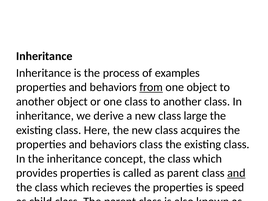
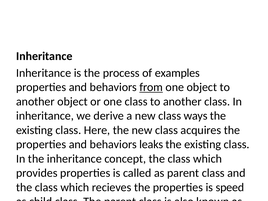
large: large -> ways (196, 116)
behaviors class: class -> leaks (151, 144)
and underline: present -> none (236, 173)
